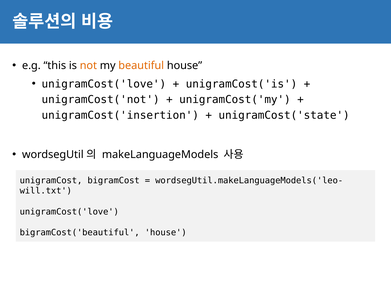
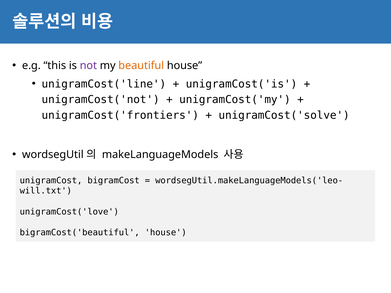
not colour: orange -> purple (88, 66)
unigramCost('love: unigramCost('love -> unigramCost('line (104, 84)
unigramCost('insertion: unigramCost('insertion -> unigramCost('frontiers (120, 115)
unigramCost('state: unigramCost('state -> unigramCost('solve (284, 115)
